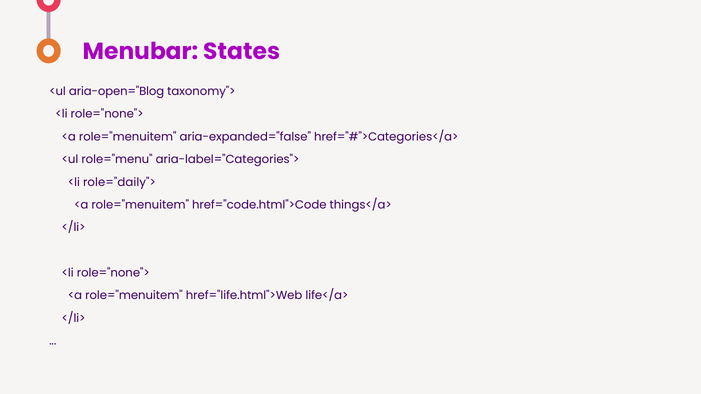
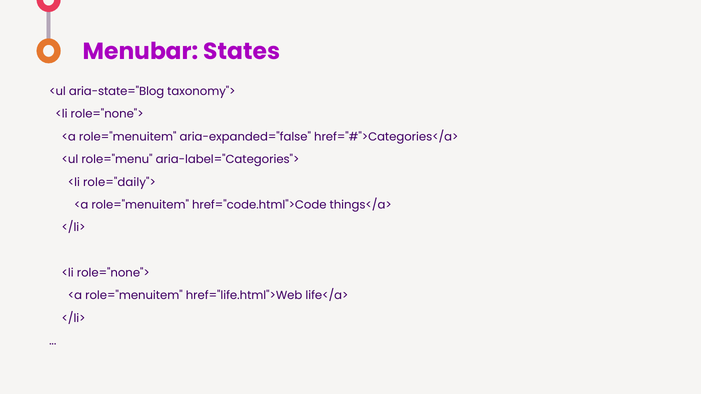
aria-open="Blog: aria-open="Blog -> aria-state="Blog (117, 92)
